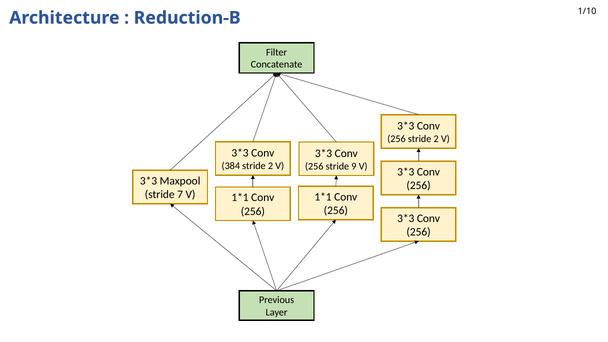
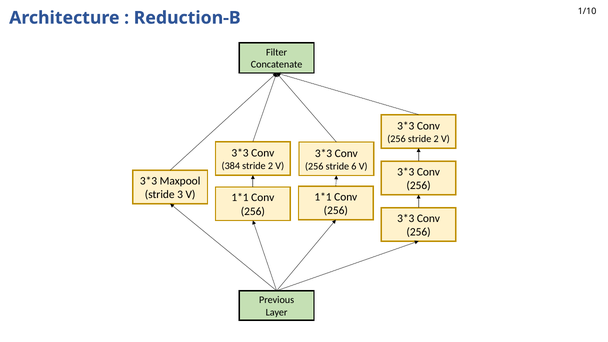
9: 9 -> 6 (354, 166)
7: 7 -> 3 (180, 195)
